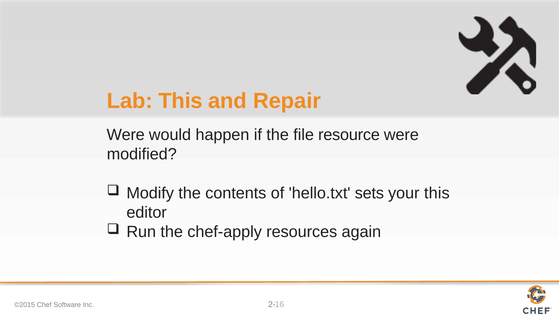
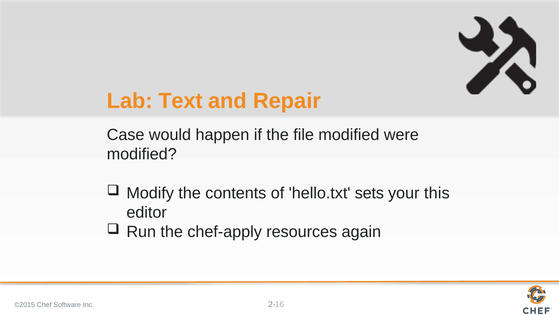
Lab This: This -> Text (181, 101)
Were: Were -> Case (126, 135)
file resource: resource -> modified (349, 135)
